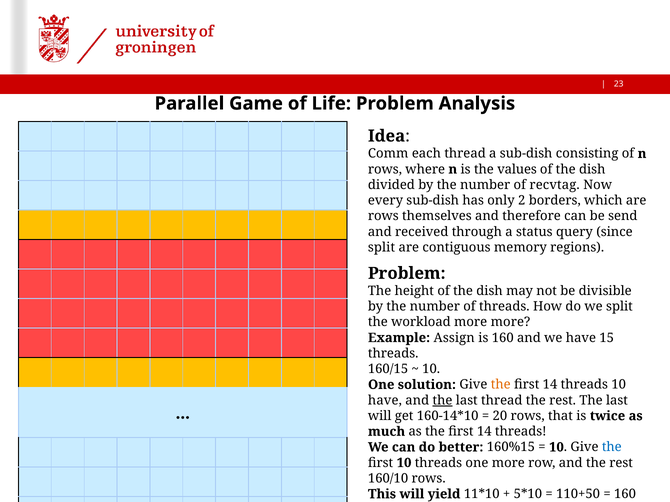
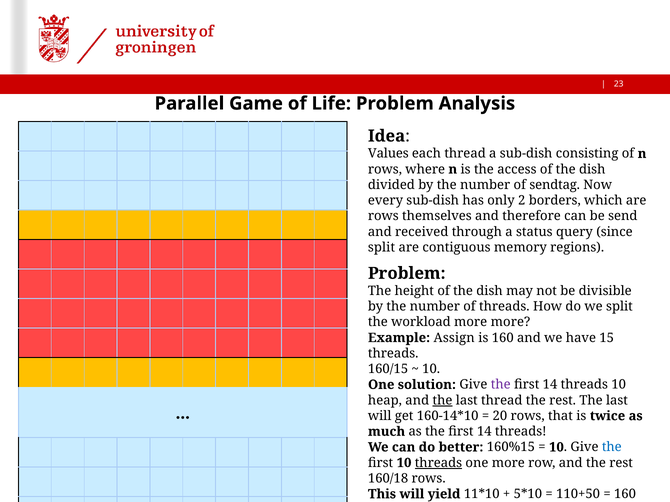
Comm: Comm -> Values (388, 154)
values: values -> access (517, 169)
recvtag: recvtag -> sendtag (555, 185)
the colour: orange -> purple (501, 385)
have: have -> heap (385, 401)
threads underline: none -> present (438, 463)
160/10: 160/10 -> 160/18 (388, 479)
